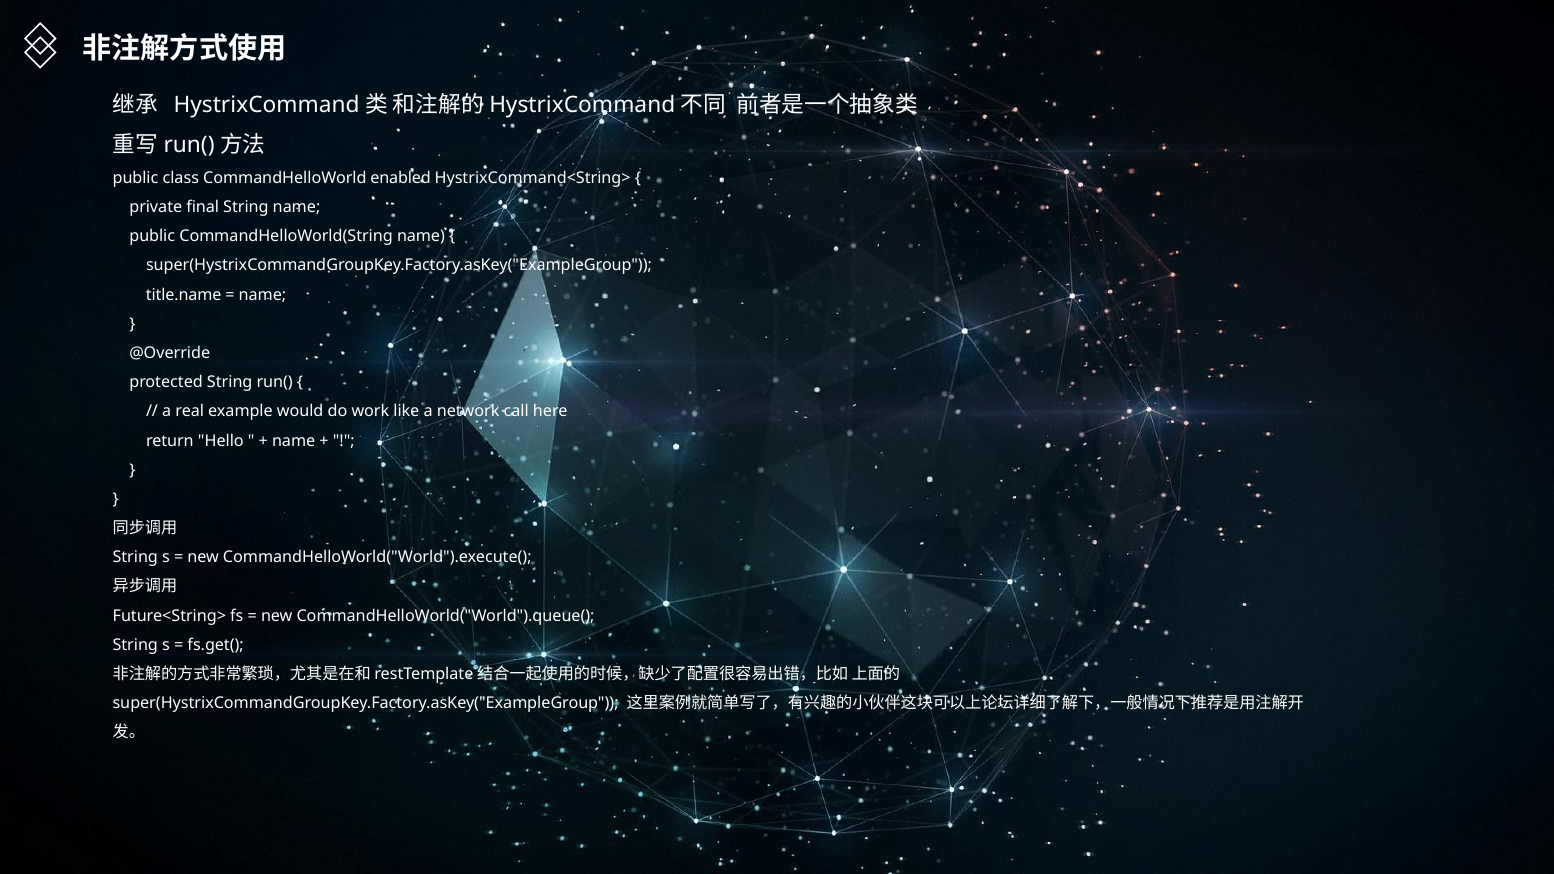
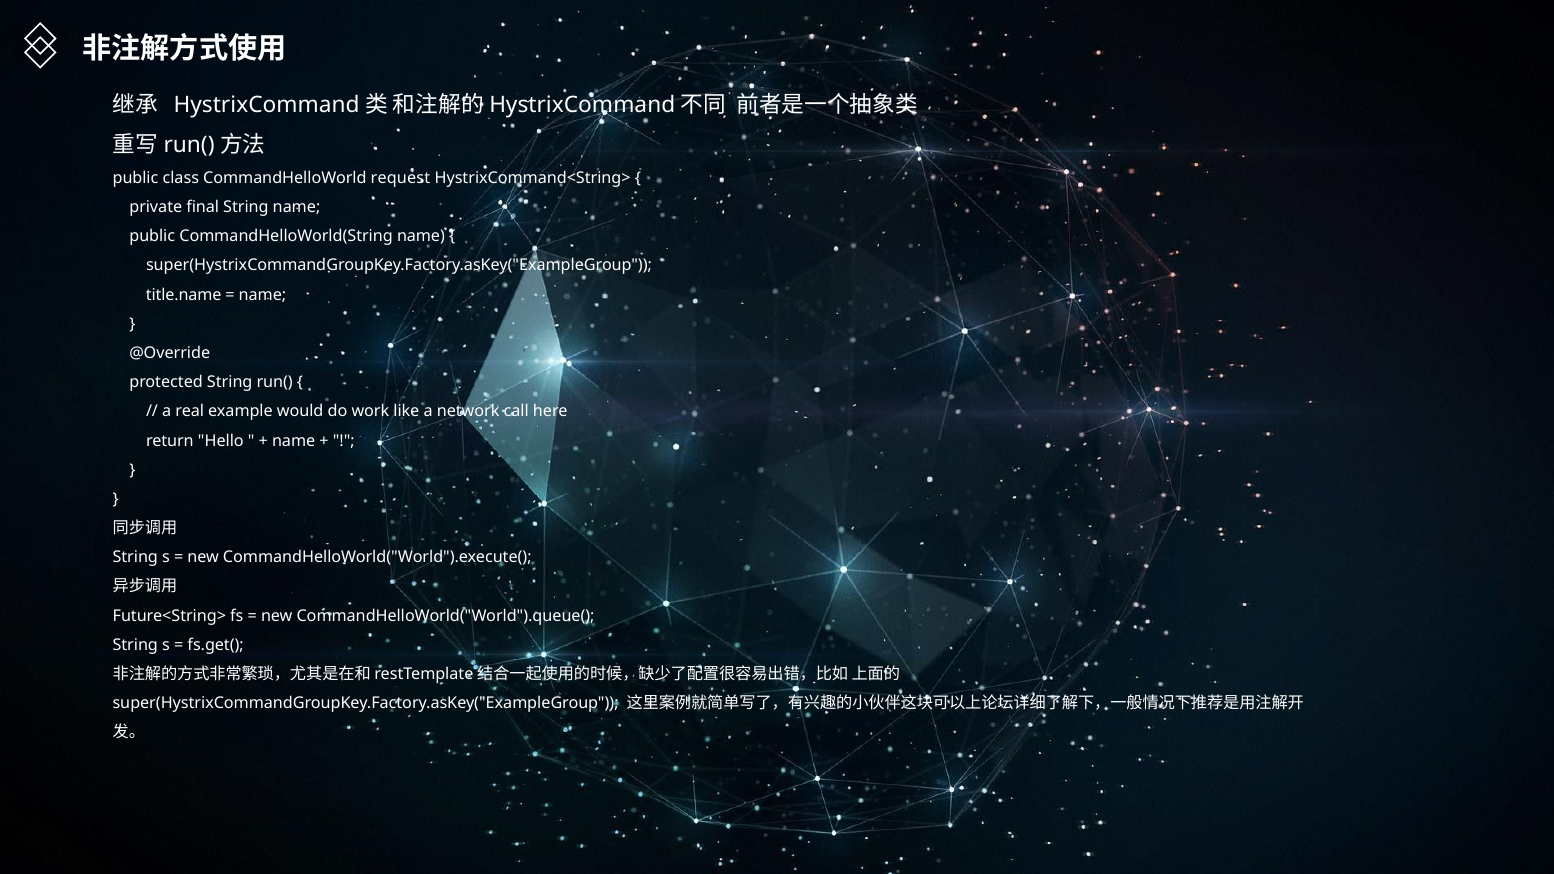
enabled: enabled -> request (400, 178)
